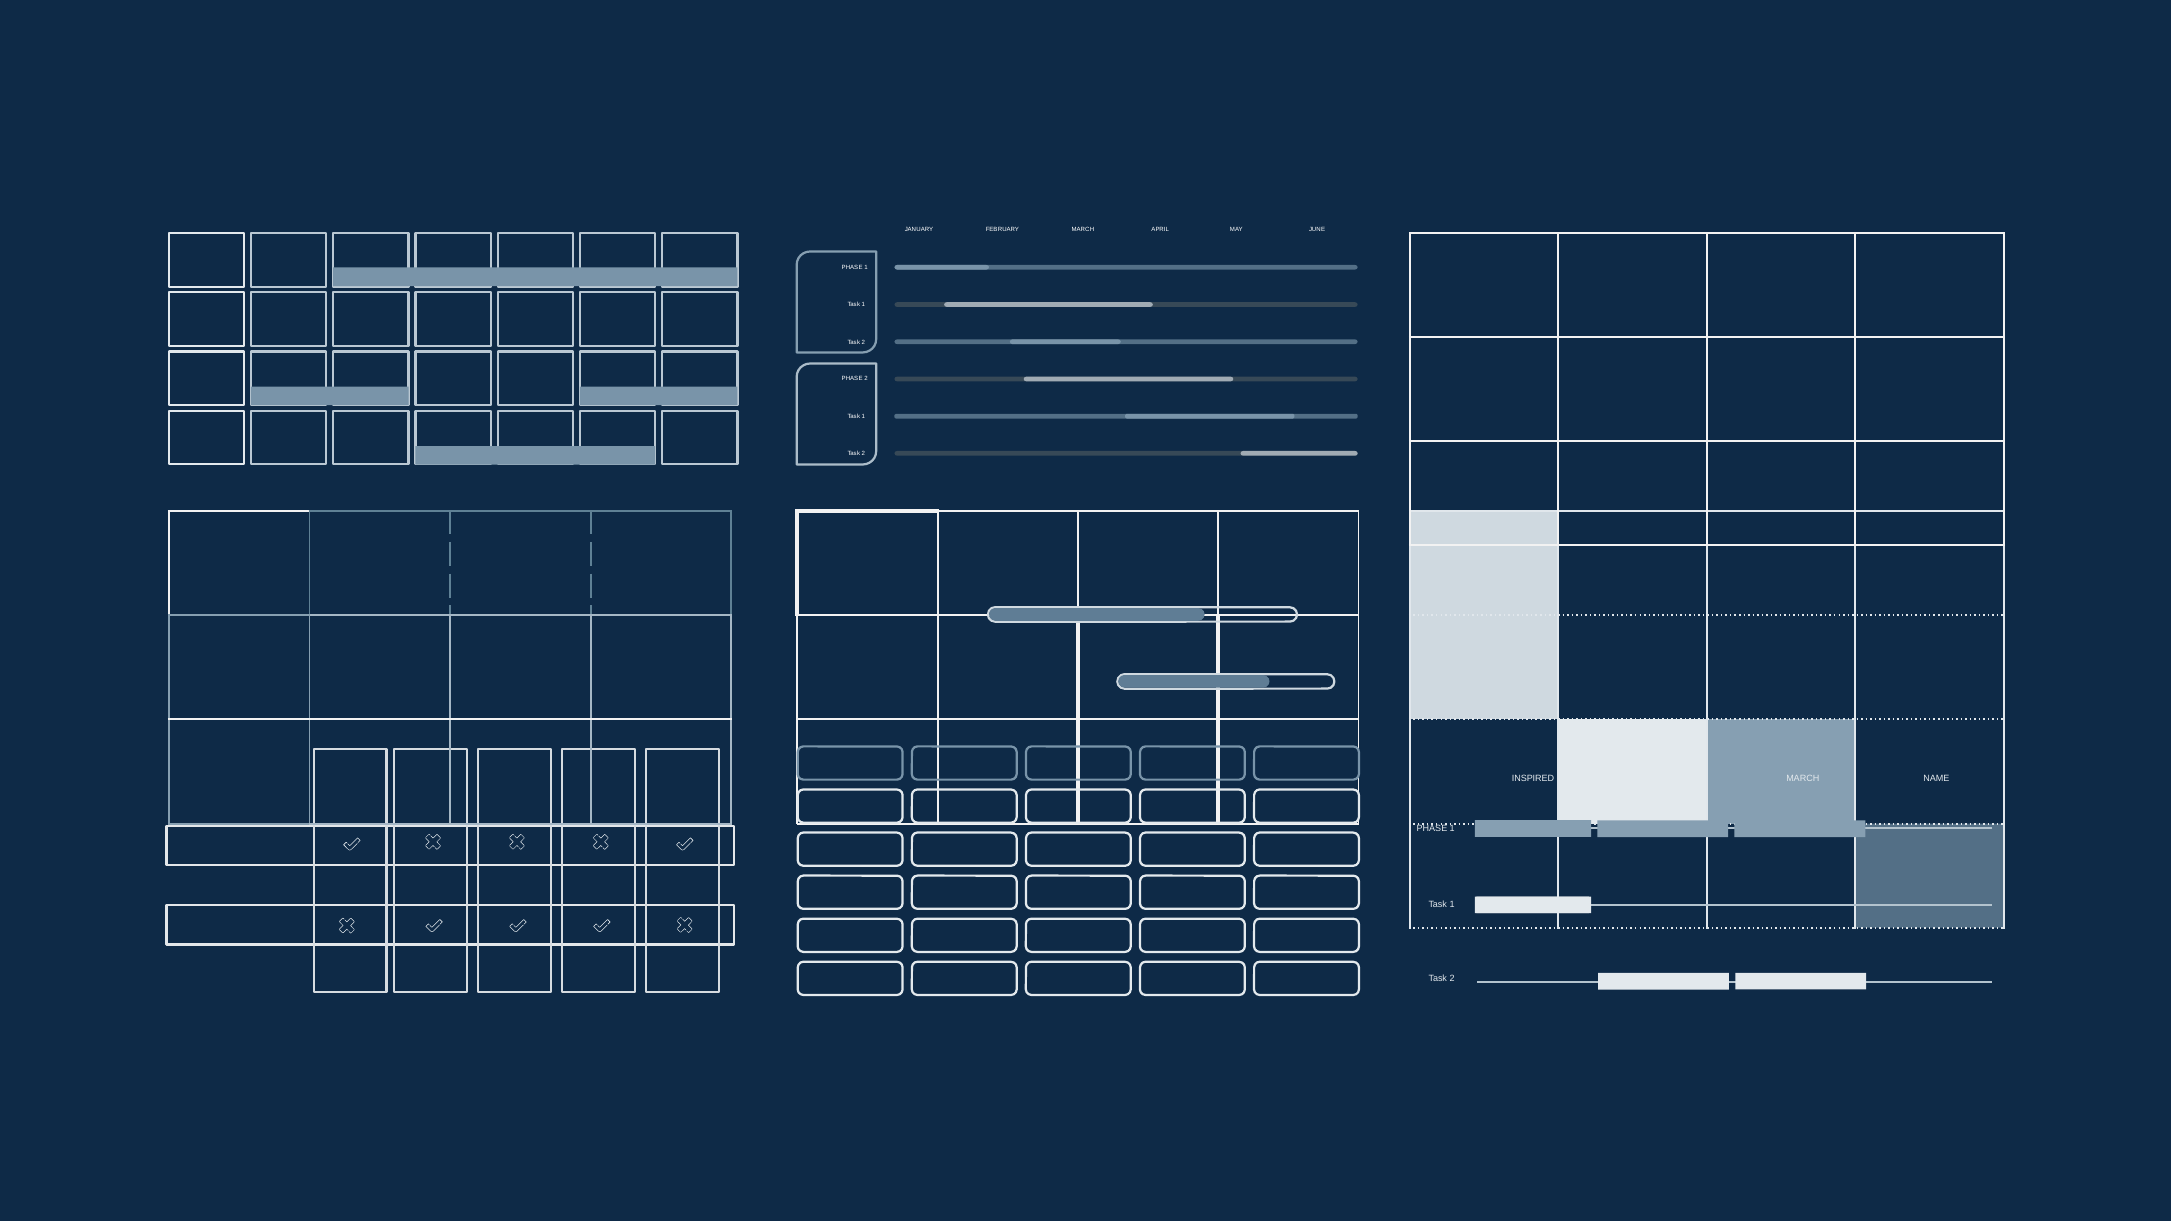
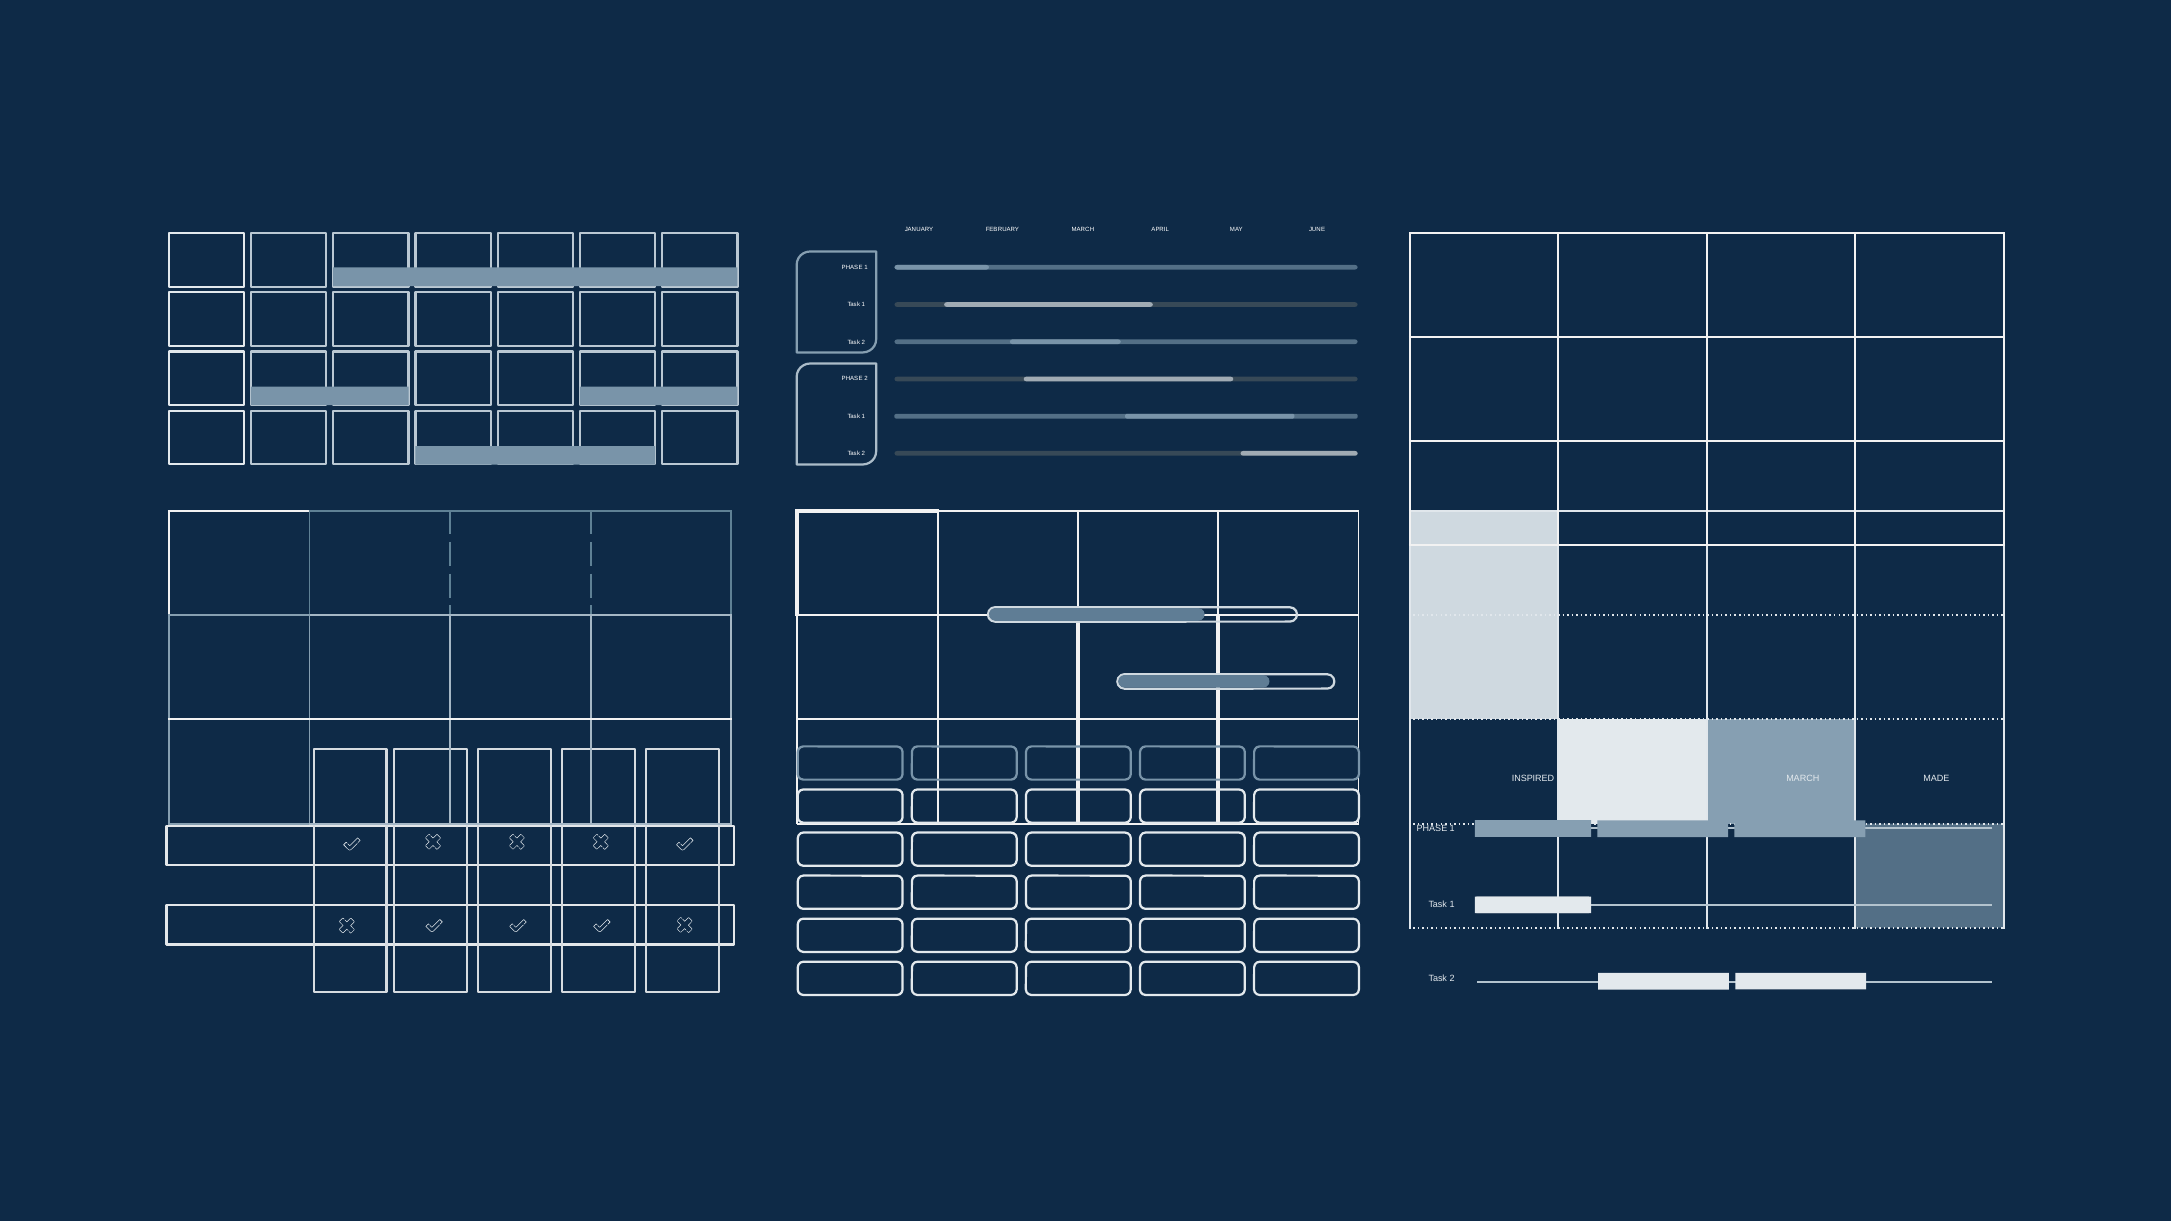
NAME: NAME -> MADE (1936, 779)
